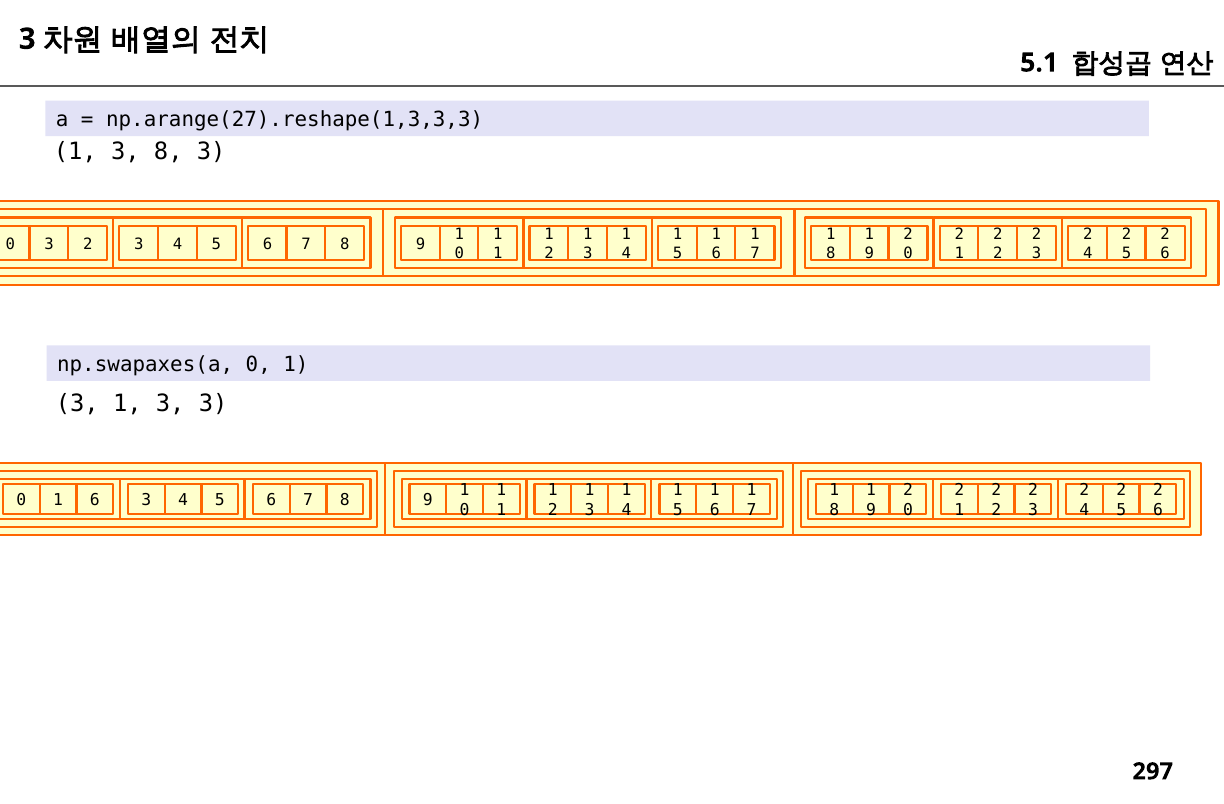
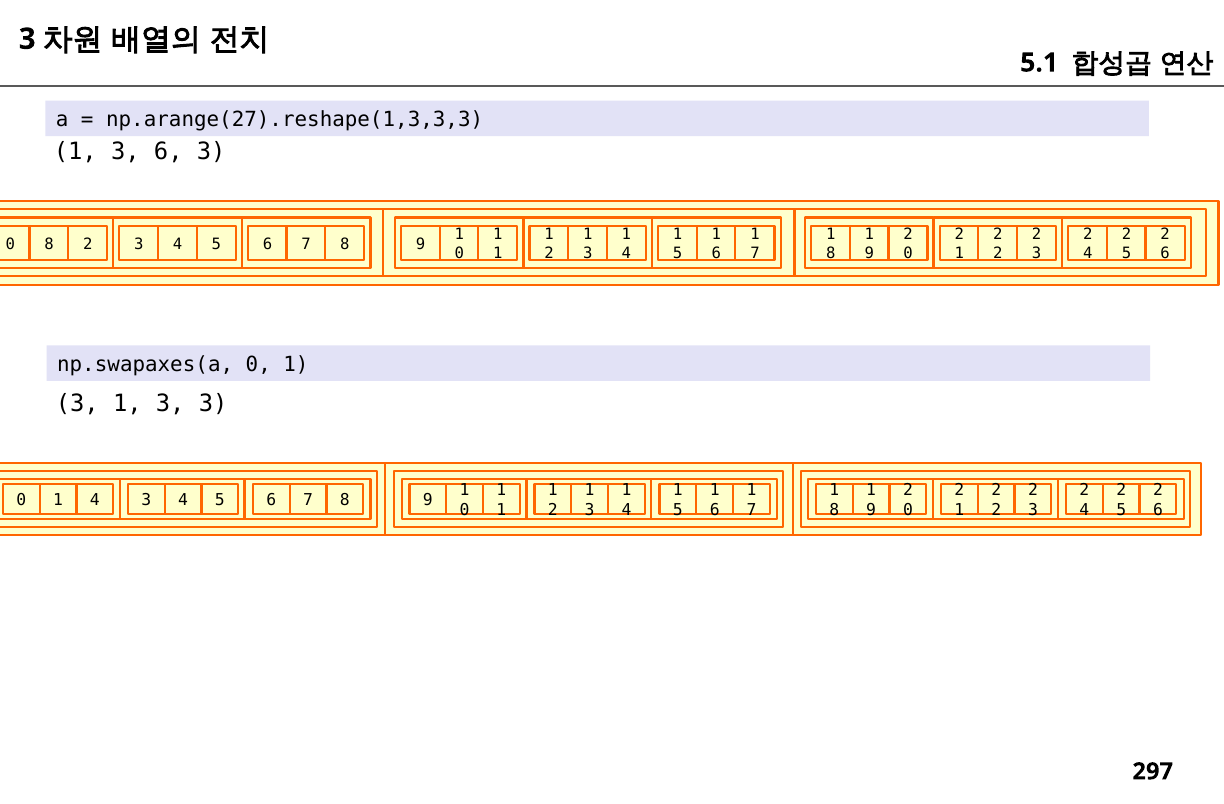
3 8: 8 -> 6 (168, 152)
0 3: 3 -> 8 (49, 244)
0 1 6: 6 -> 4 (95, 500)
